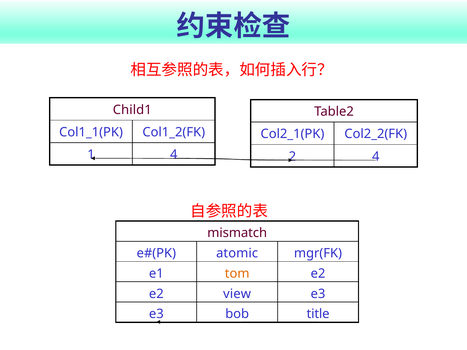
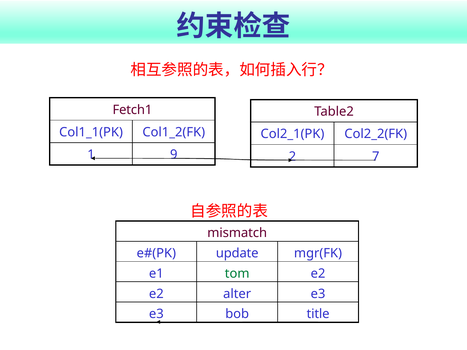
Child1: Child1 -> Fetch1 (132, 110)
4: 4 -> 9 (174, 155)
4: 4 -> 7 (376, 157)
atomic: atomic -> update (237, 253)
tom colour: orange -> green (237, 274)
view: view -> alter (237, 294)
